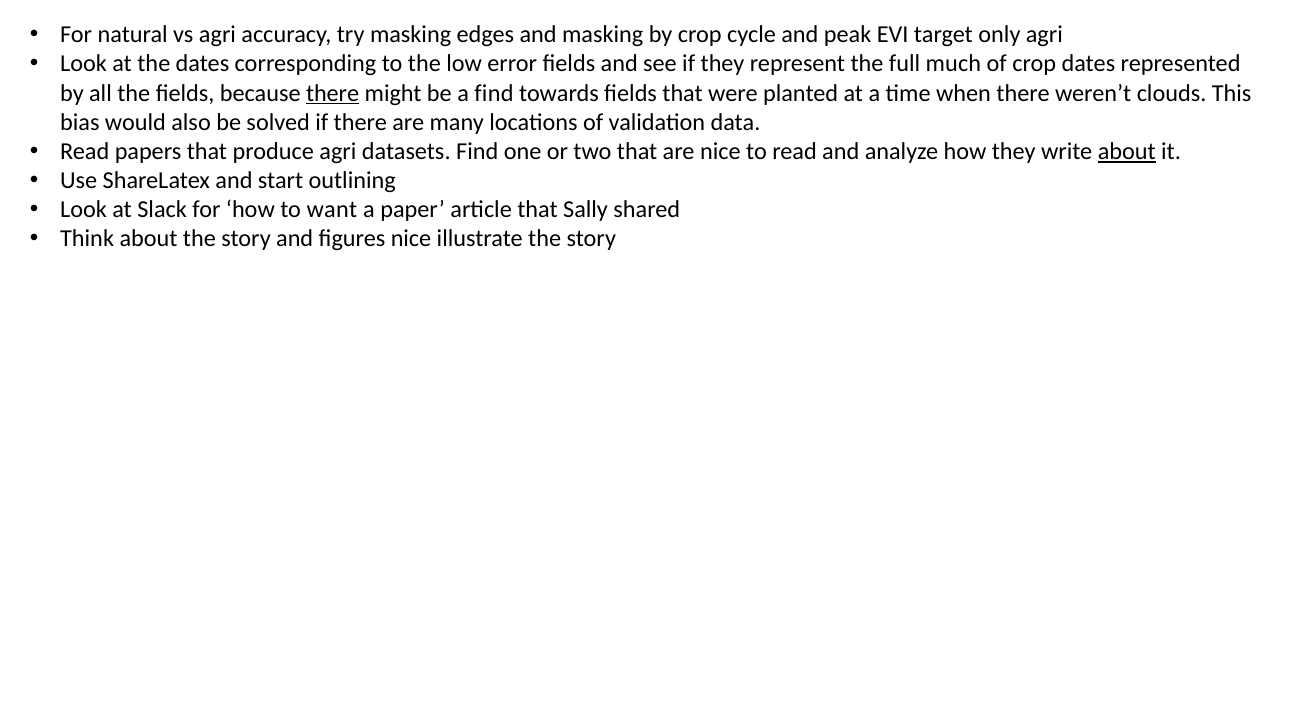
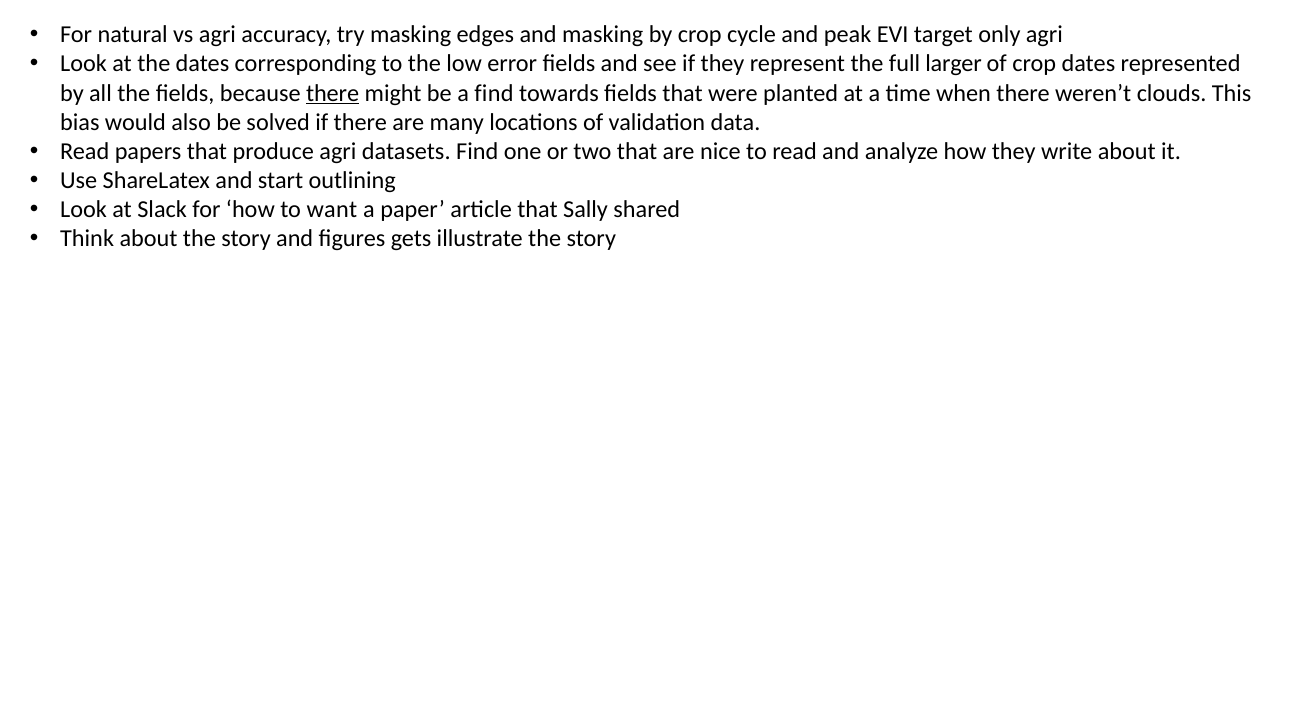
much: much -> larger (954, 64)
about underline: present -> none (1127, 151)
figures nice: nice -> gets (411, 239)
